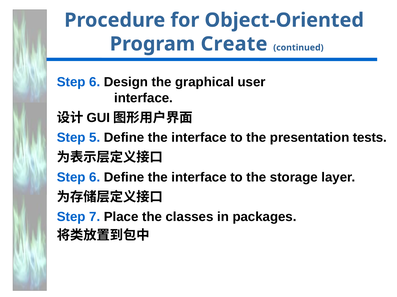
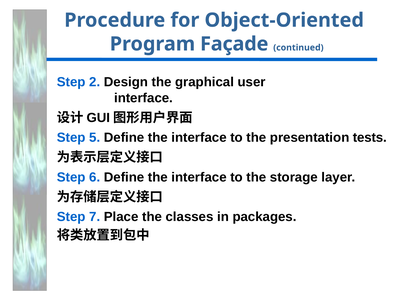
Create: Create -> Façade (234, 44)
6: 6 -> 2 (95, 82)
